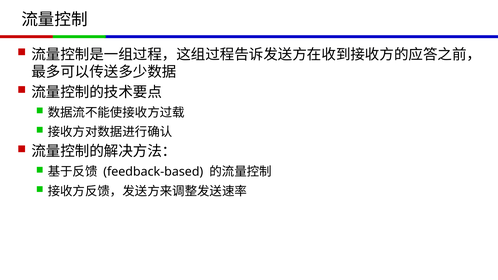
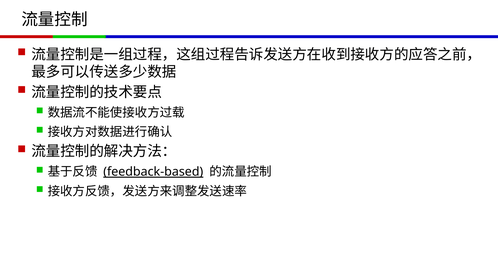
feedback-based underline: none -> present (153, 172)
